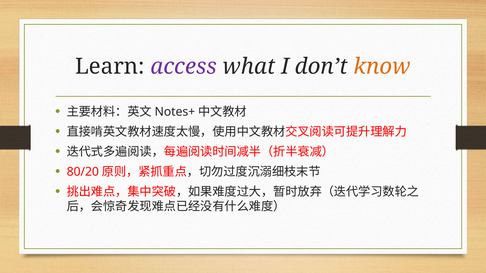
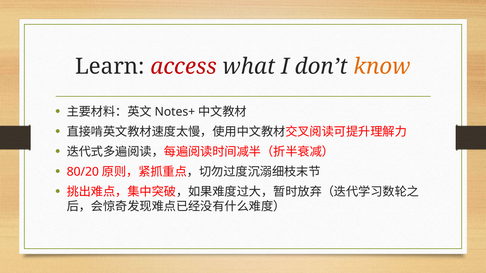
access colour: purple -> red (184, 67)
